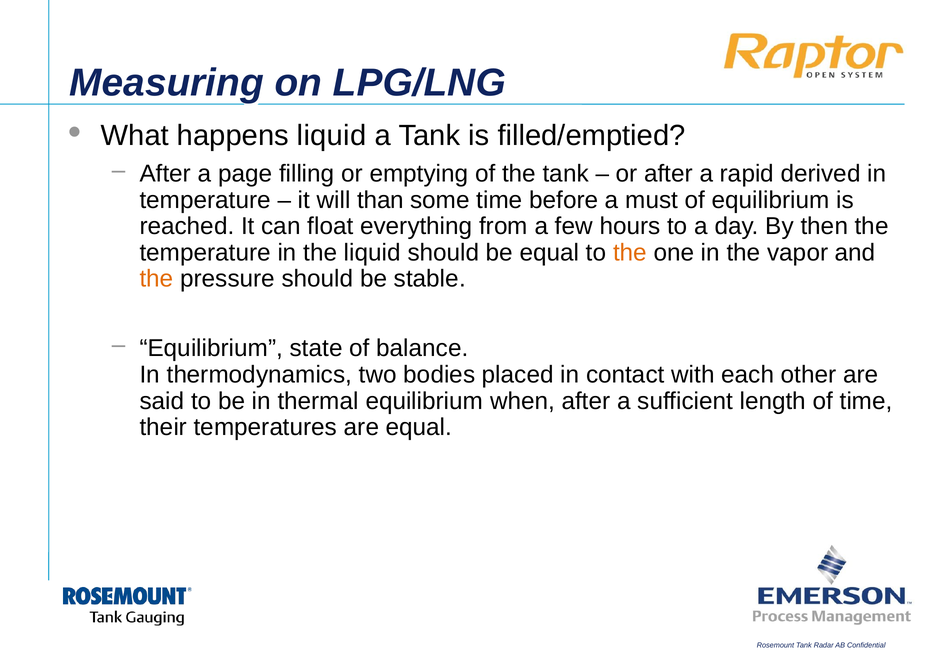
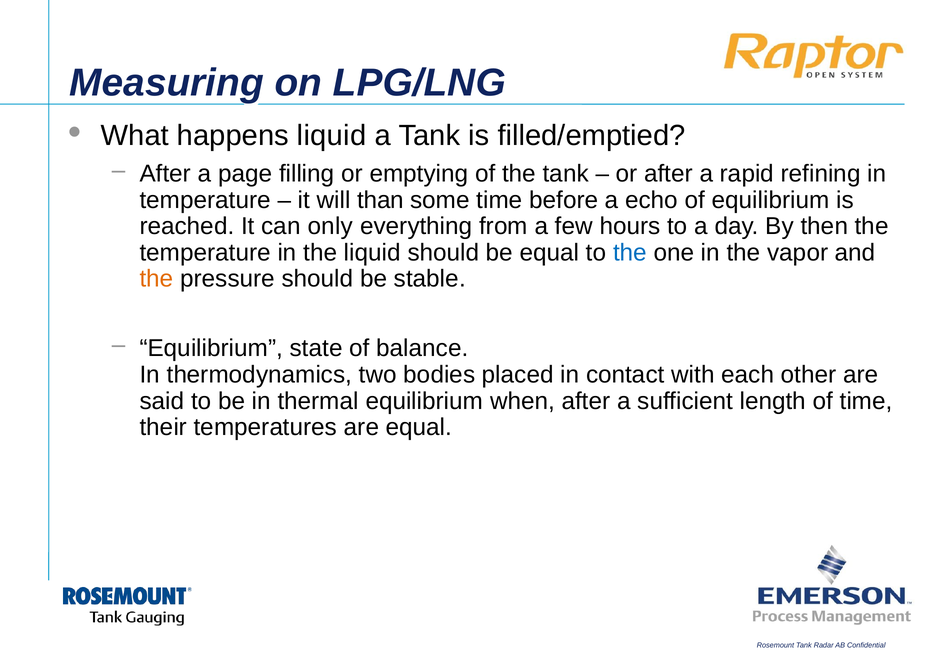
derived: derived -> refining (821, 174)
must: must -> echo (652, 200)
float: float -> only (330, 226)
the colour: orange -> blue (630, 252)
